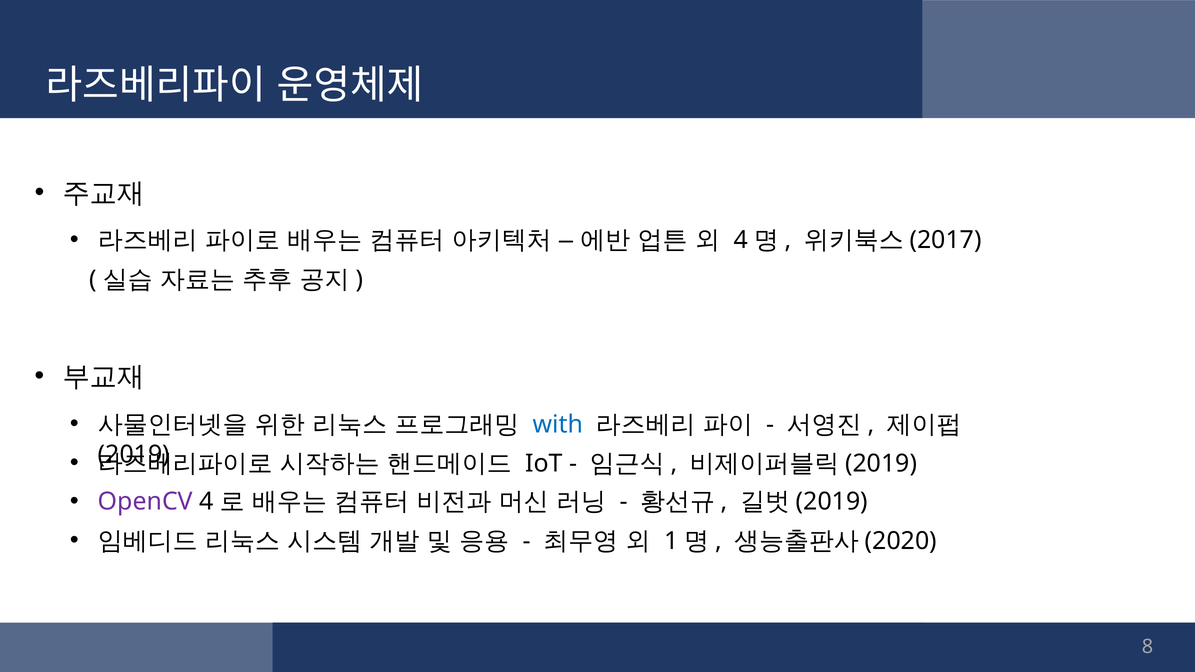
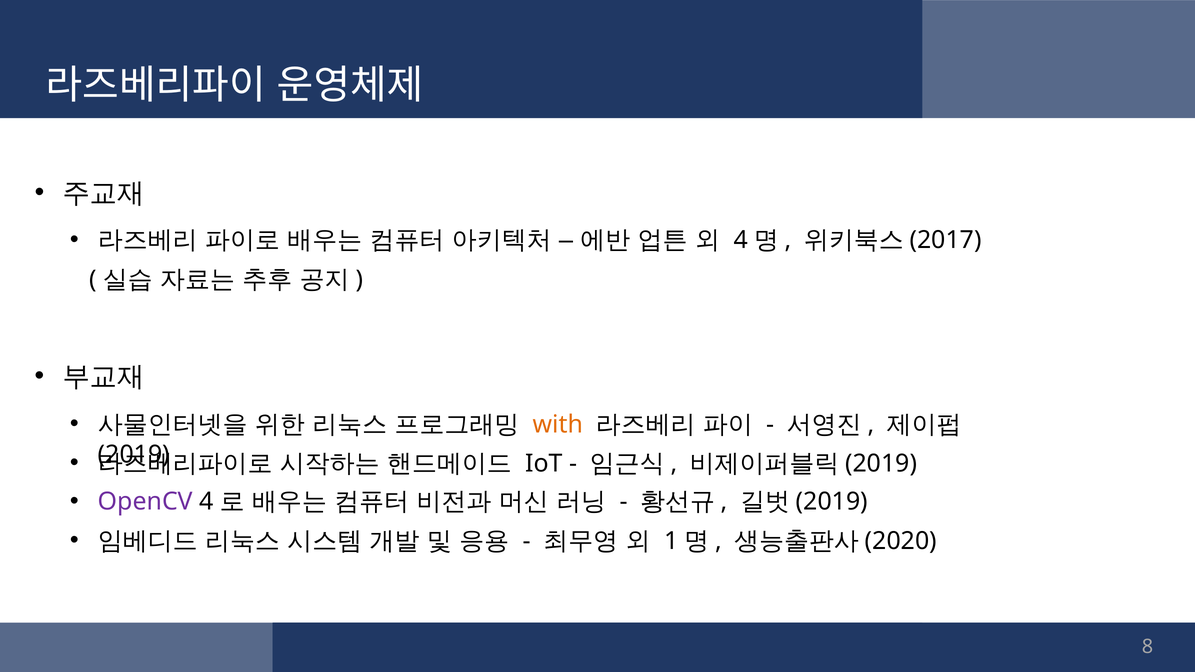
with colour: blue -> orange (558, 425)
